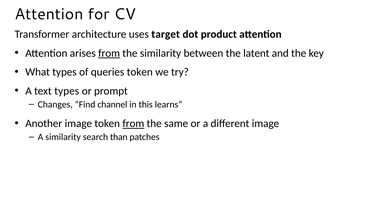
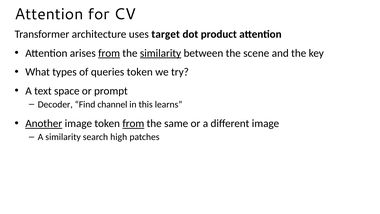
similarity underline: none -> present (161, 53)
latent: latent -> scene (256, 53)
text types: types -> space (67, 91)
Changes: Changes -> Decoder (55, 104)
Another underline: none -> present (44, 123)
than: than -> high (119, 137)
